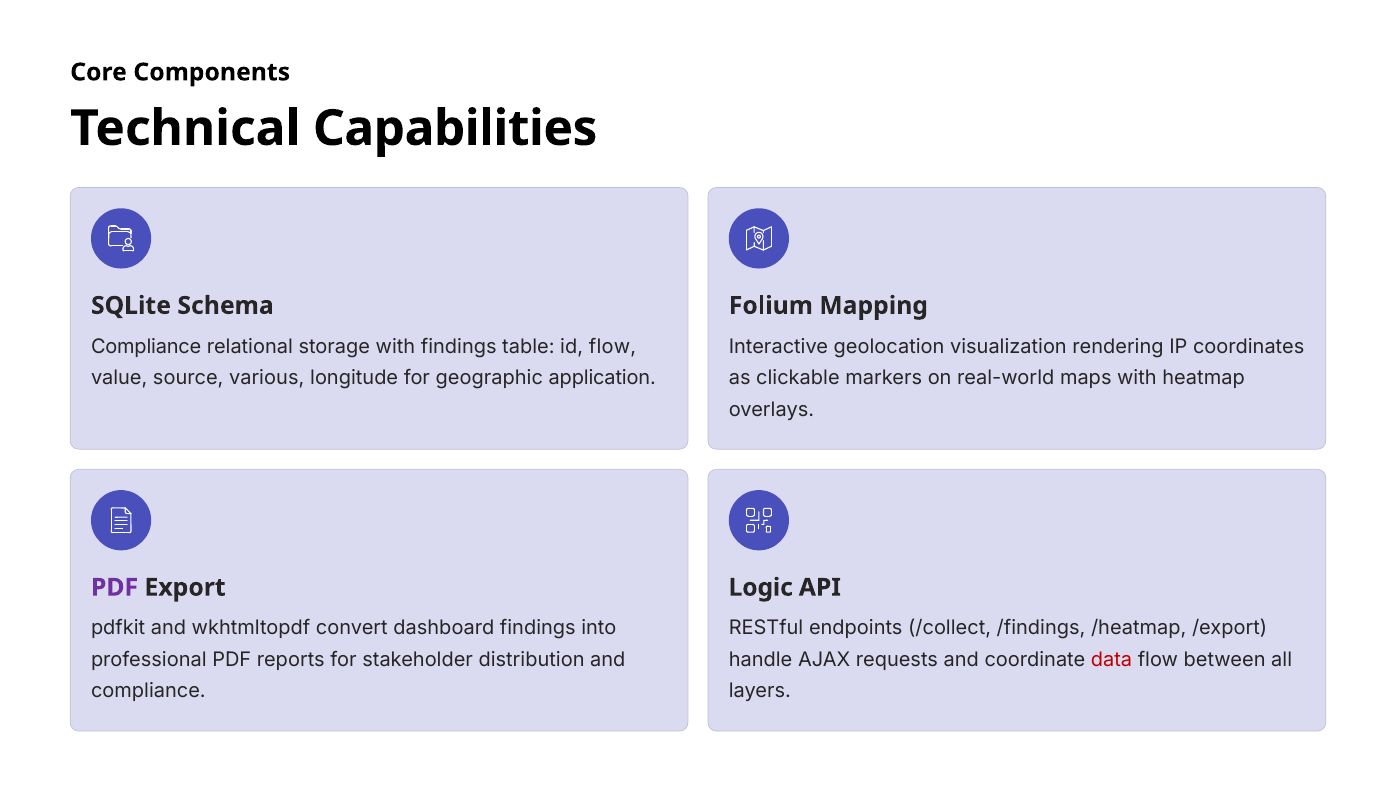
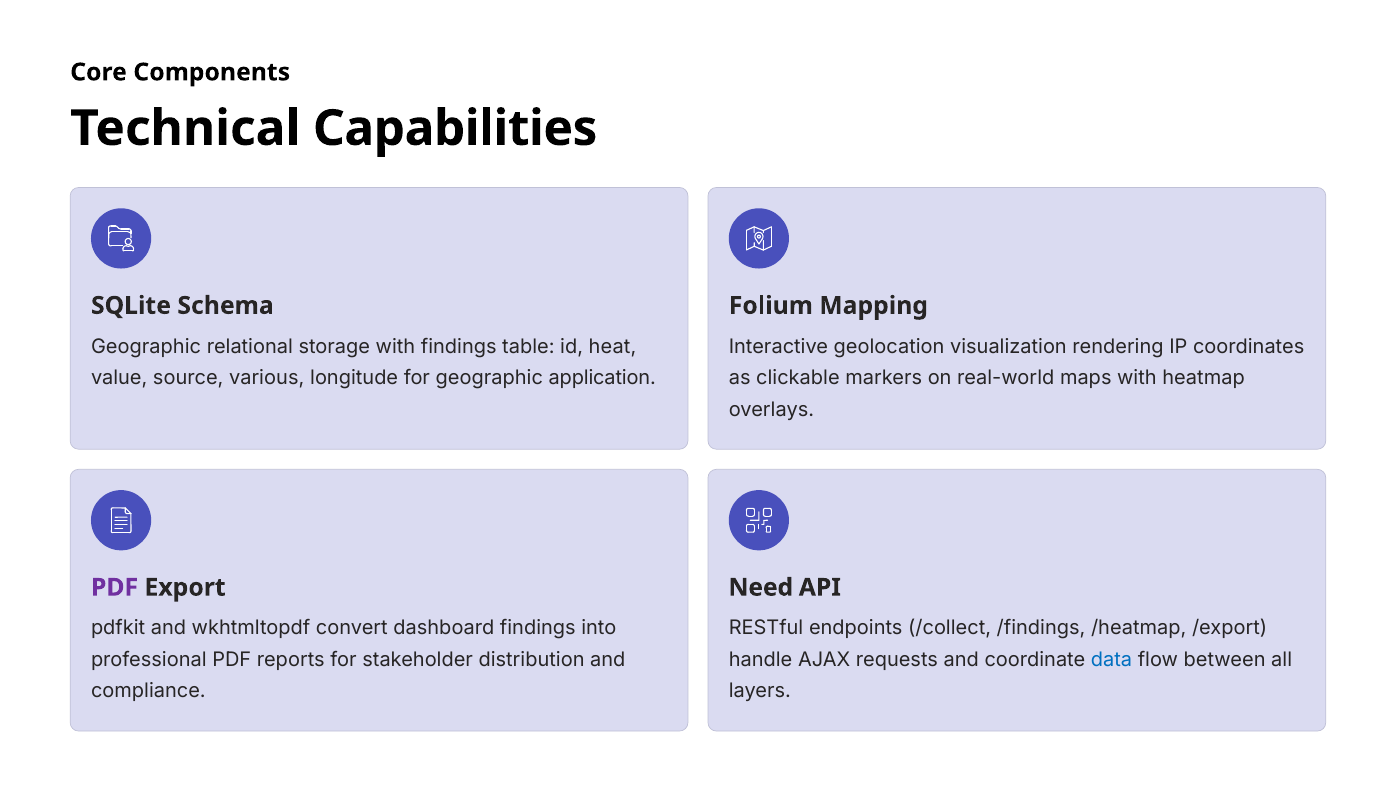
Compliance: Compliance -> Geographic (146, 346)
id flow: flow -> heat (613, 346)
Logic: Logic -> Need (761, 587)
data colour: red -> blue (1112, 659)
